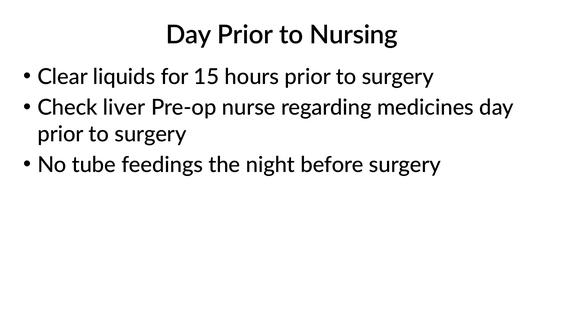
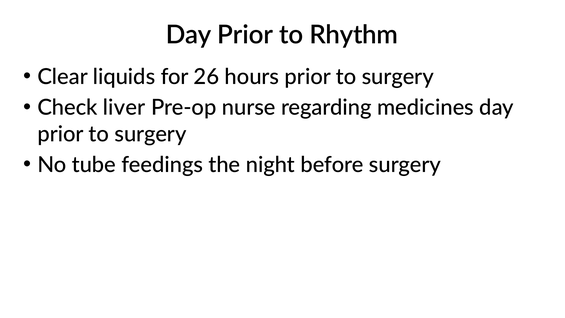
Nursing: Nursing -> Rhythm (354, 35)
15: 15 -> 26 (206, 77)
